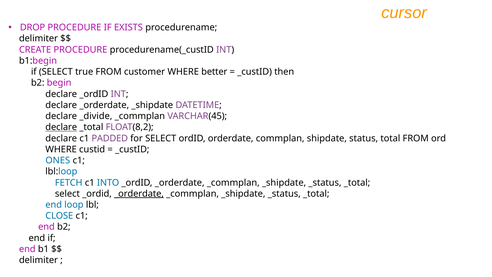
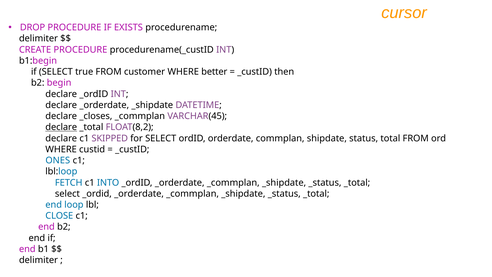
_divide: _divide -> _closes (96, 116)
PADDED: PADDED -> SKIPPED (110, 138)
_orderdate underline: present -> none (139, 194)
